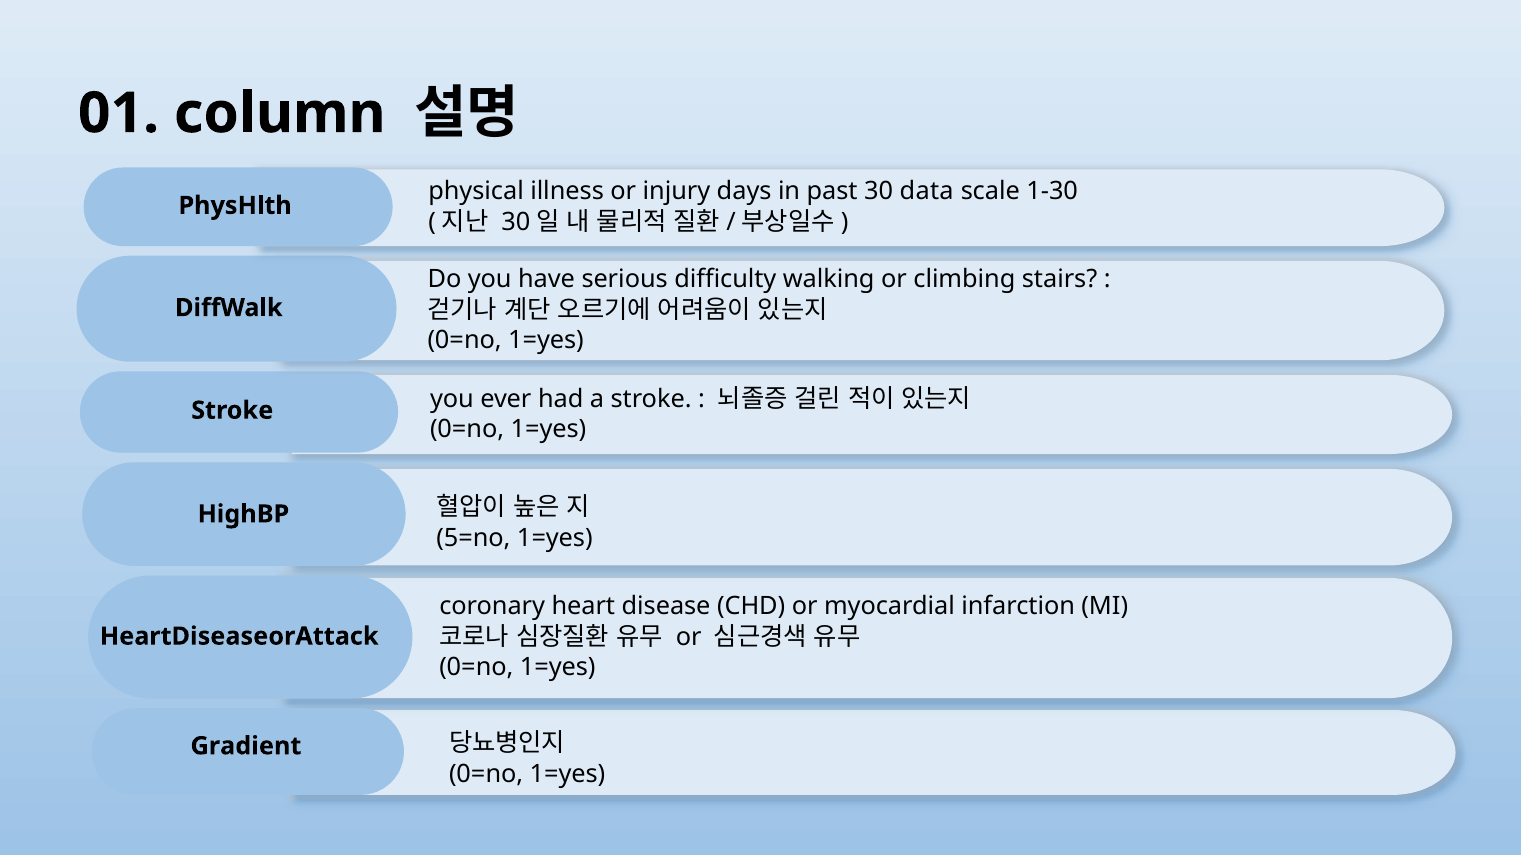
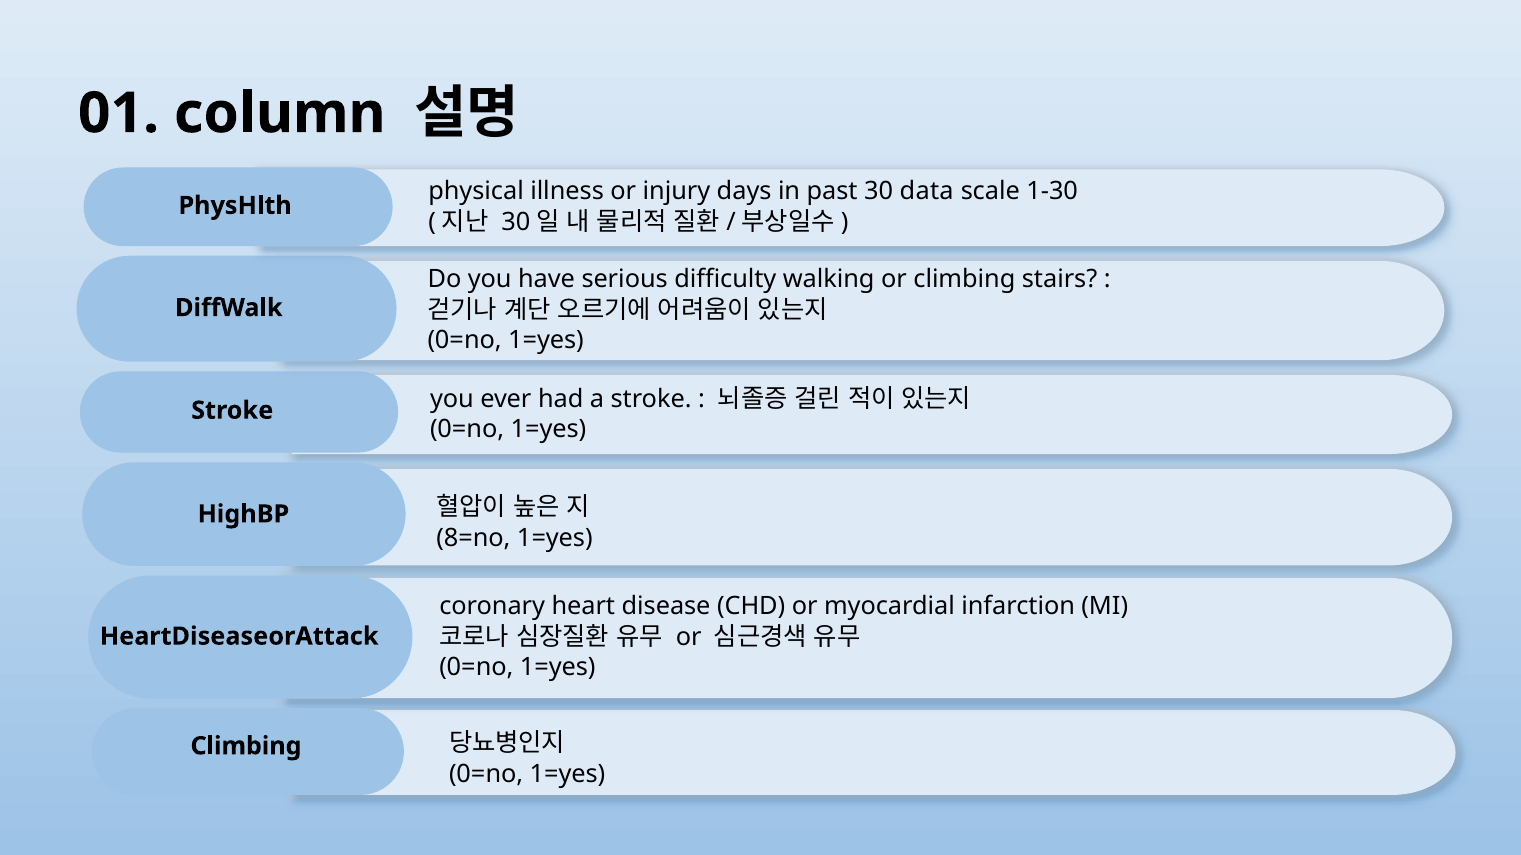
5=no: 5=no -> 8=no (473, 538)
Gradient: Gradient -> Climbing (246, 746)
